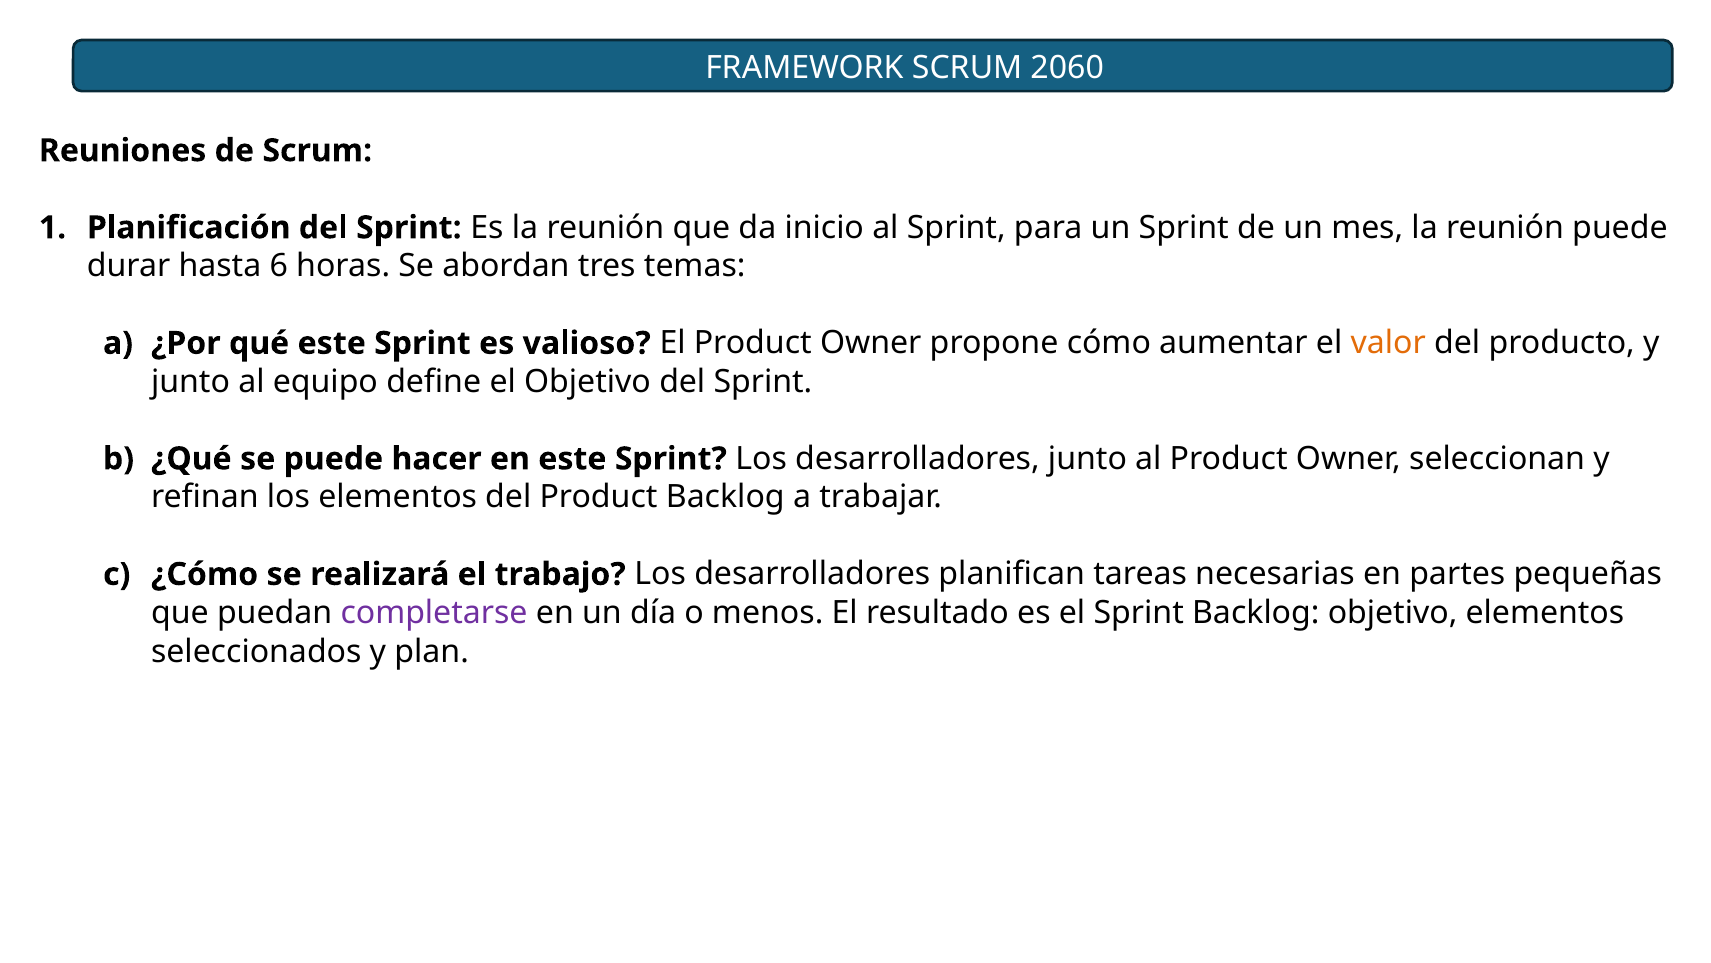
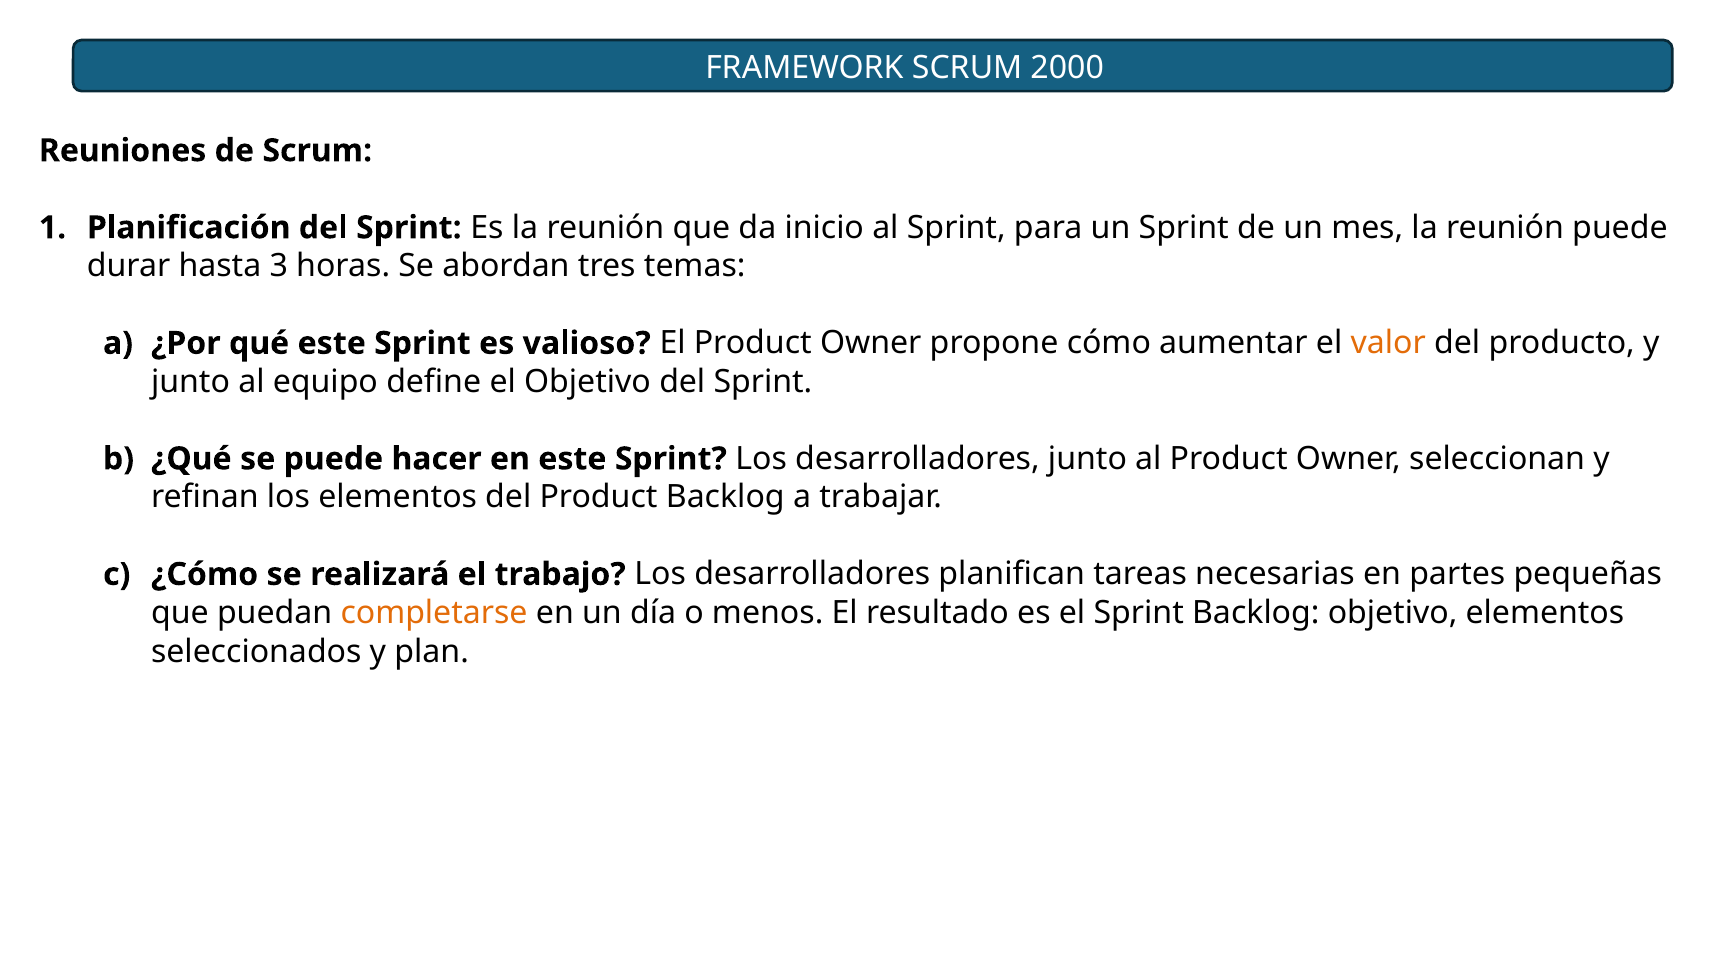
2060: 2060 -> 2000 (1067, 68)
6: 6 -> 3 (279, 266)
completarse colour: purple -> orange (434, 613)
